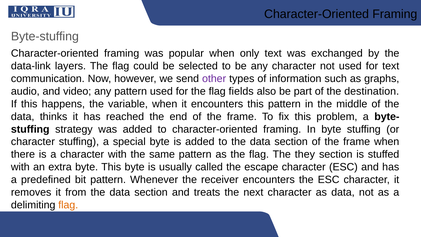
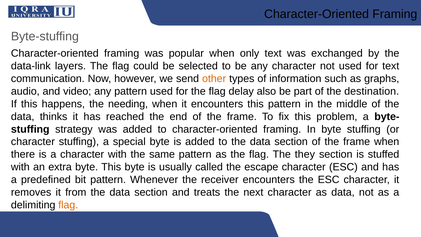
other colour: purple -> orange (214, 79)
fields: fields -> delay (241, 91)
variable: variable -> needing (128, 104)
